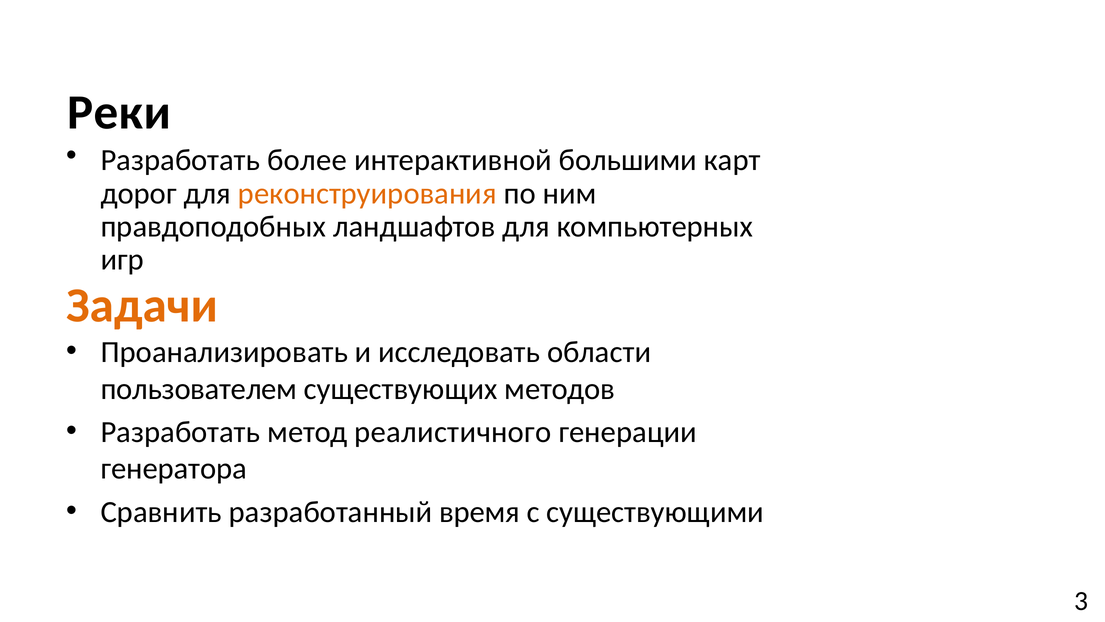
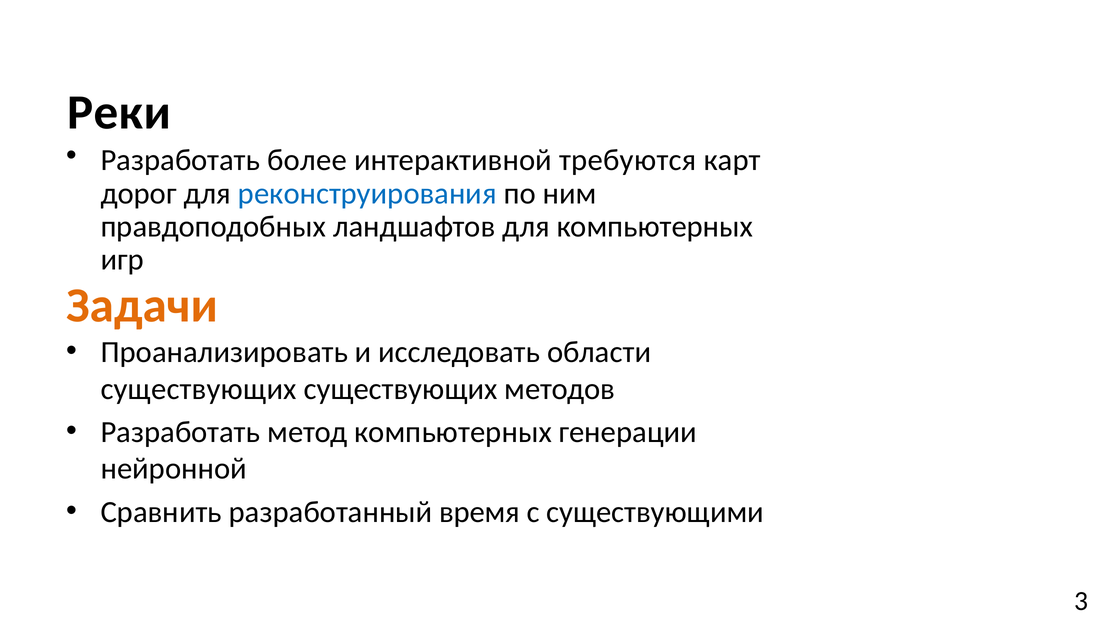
большими: большими -> требуются (628, 160)
реконструирования colour: orange -> blue (367, 193)
пользователем: пользователем -> существующих (199, 389)
метод реалистичного: реалистичного -> компьютерных (453, 432)
генератора: генератора -> нейронной (174, 469)
